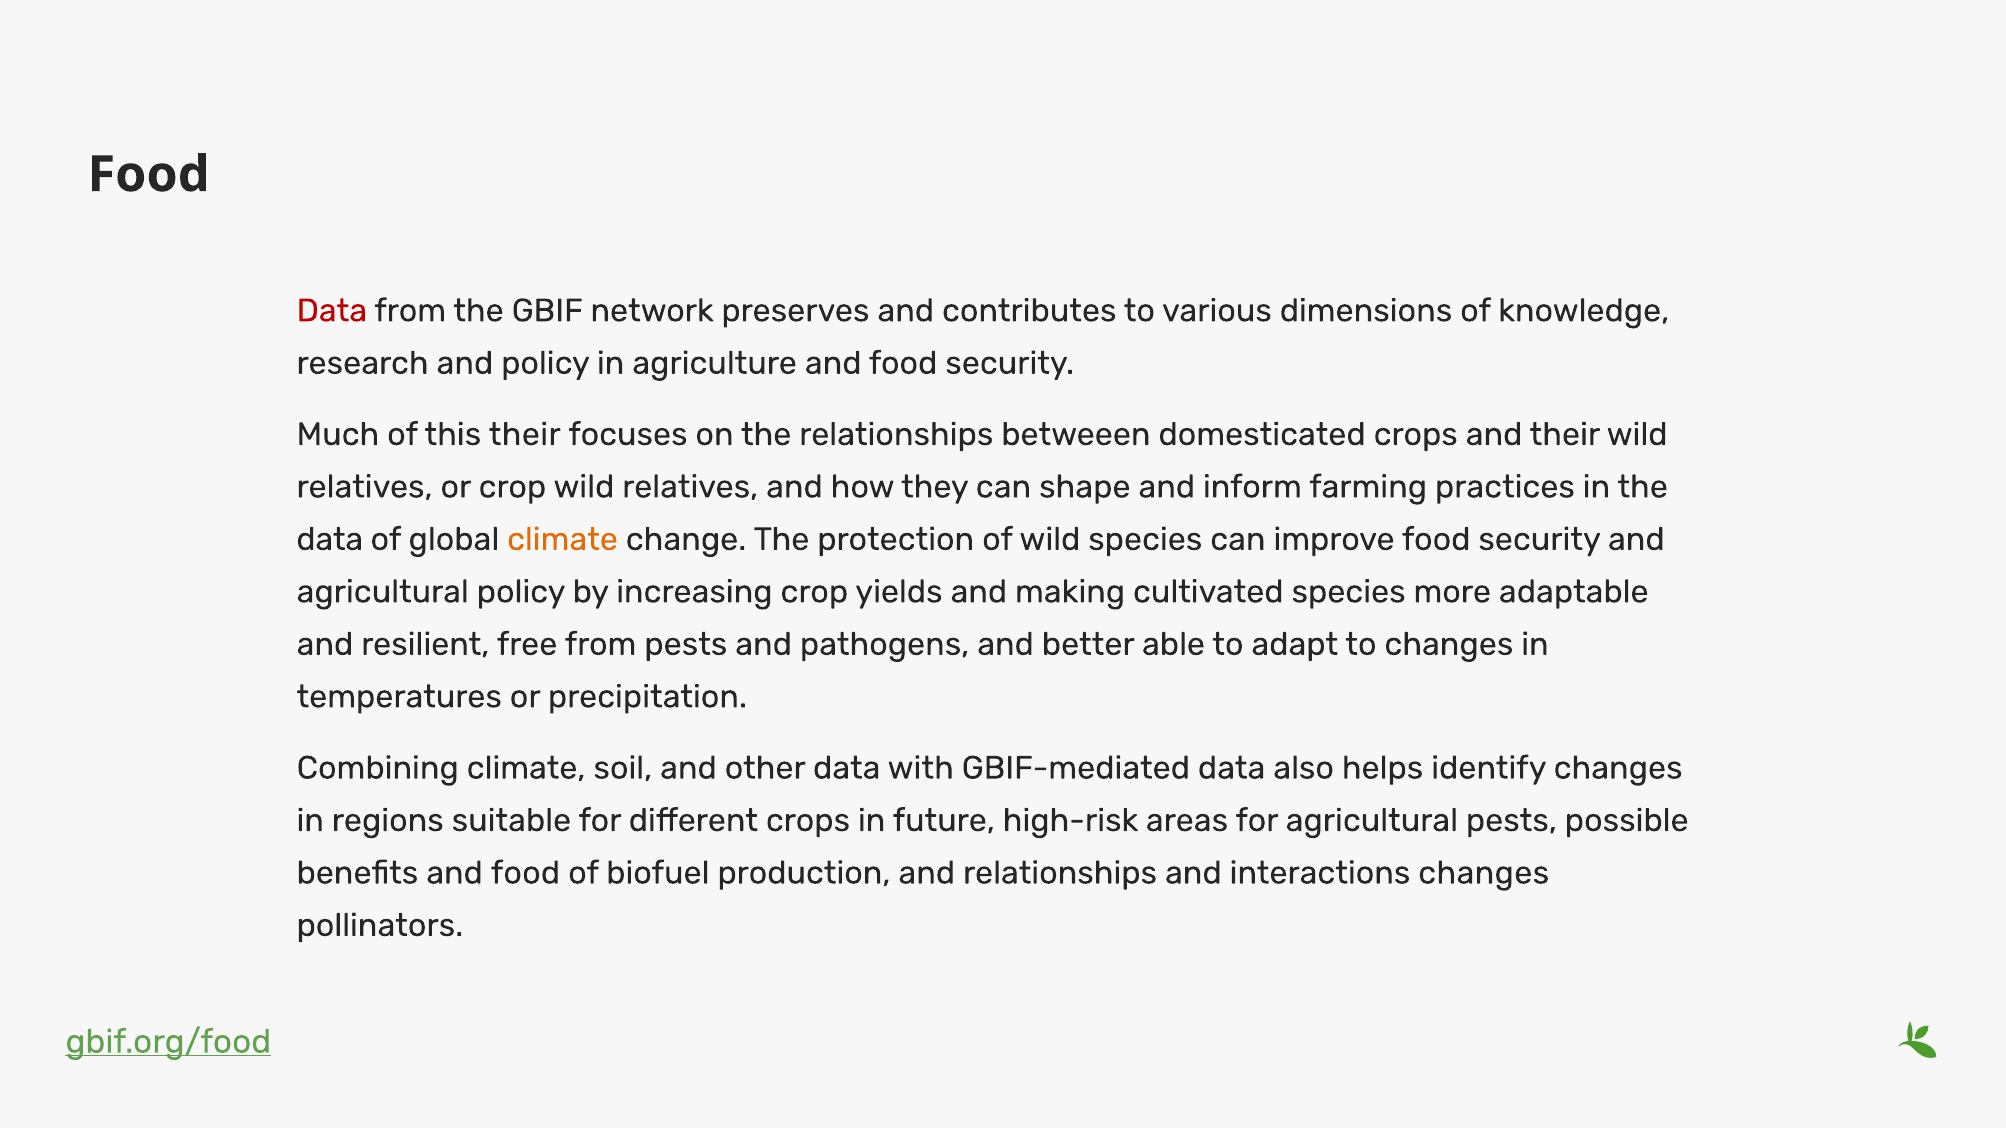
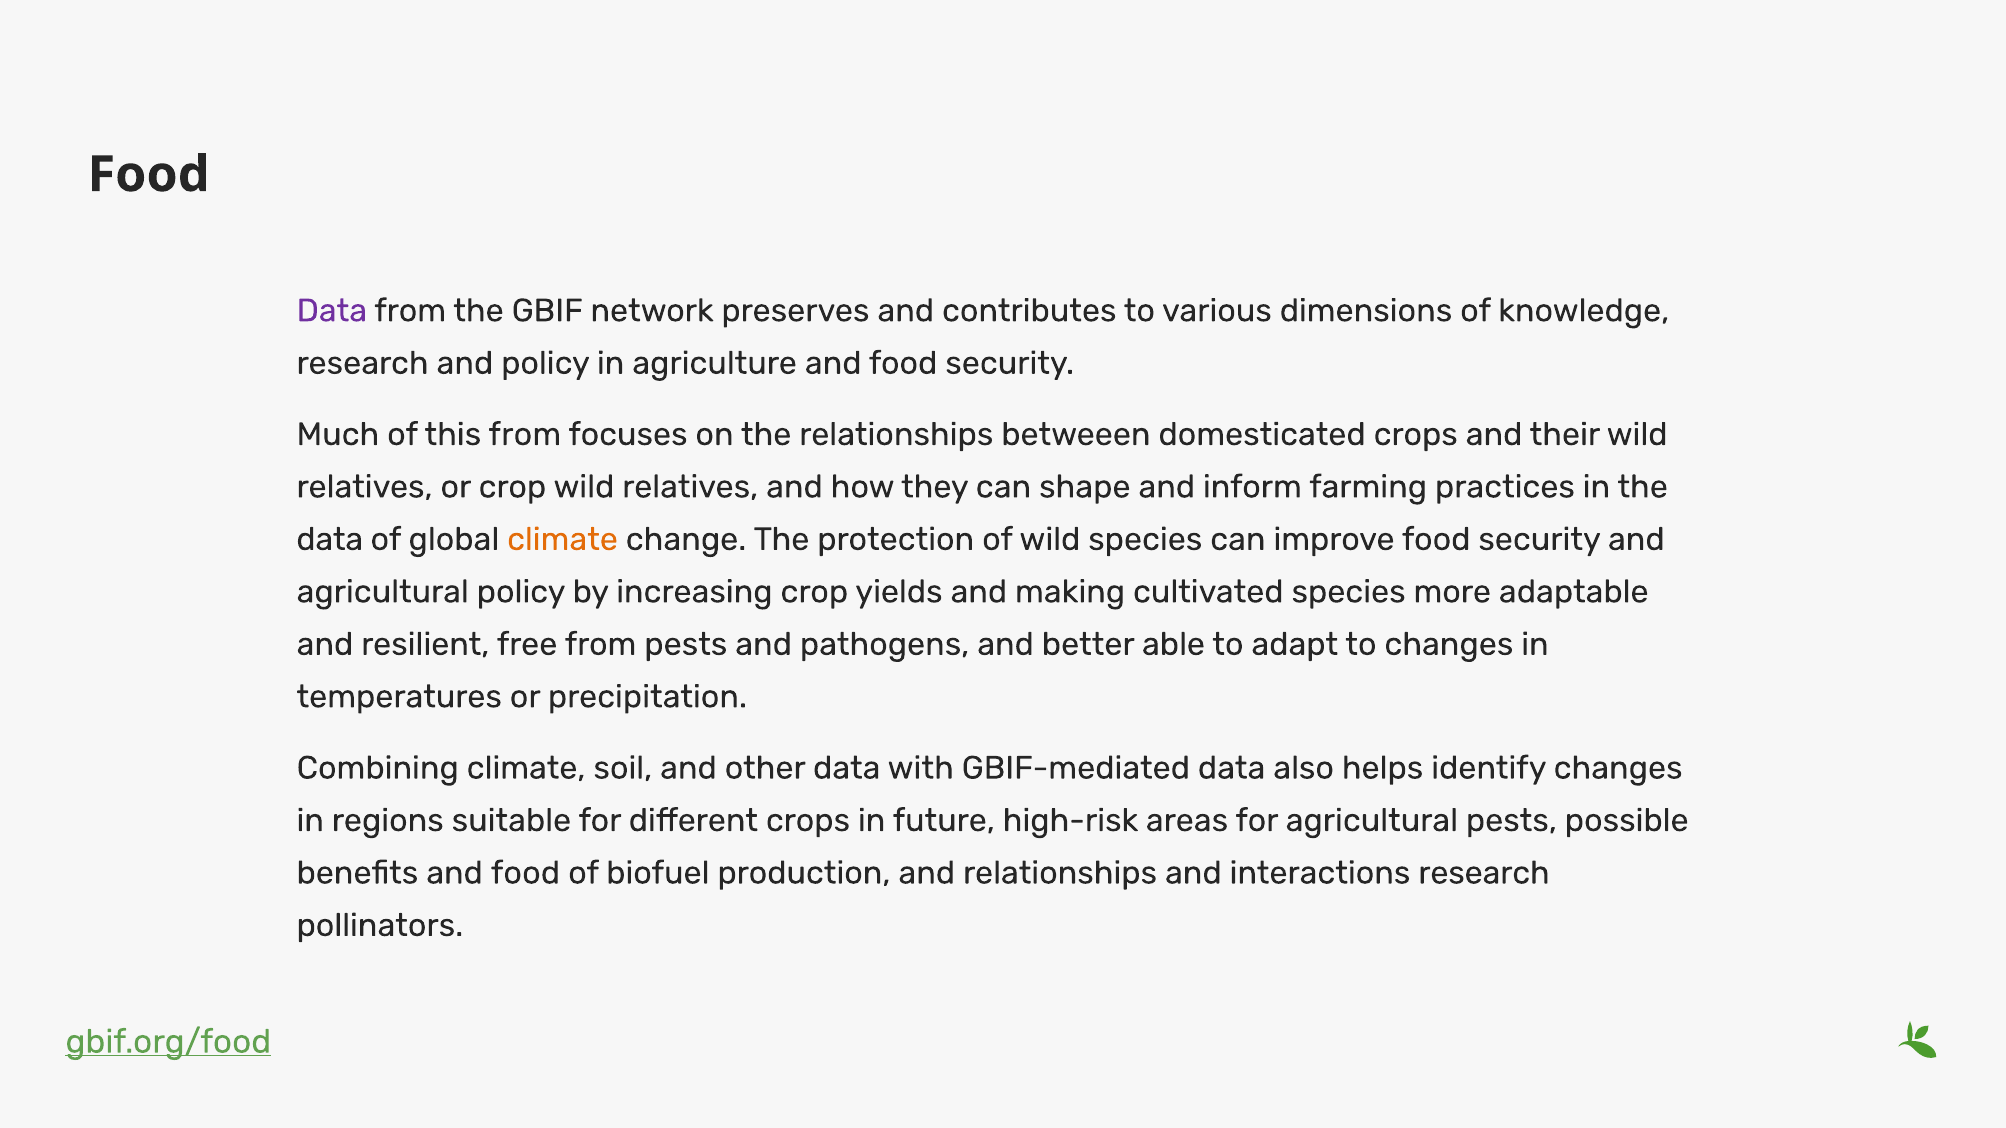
Data colour: red -> purple (332, 311)
this their: their -> from (525, 434)
interactions changes: changes -> research (1484, 873)
